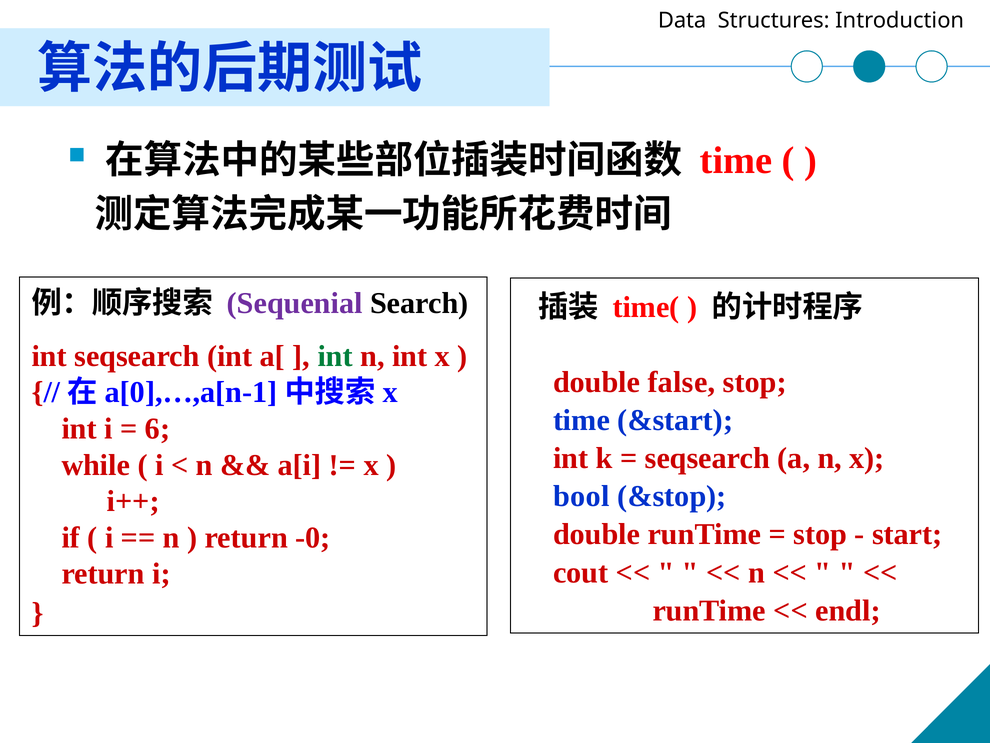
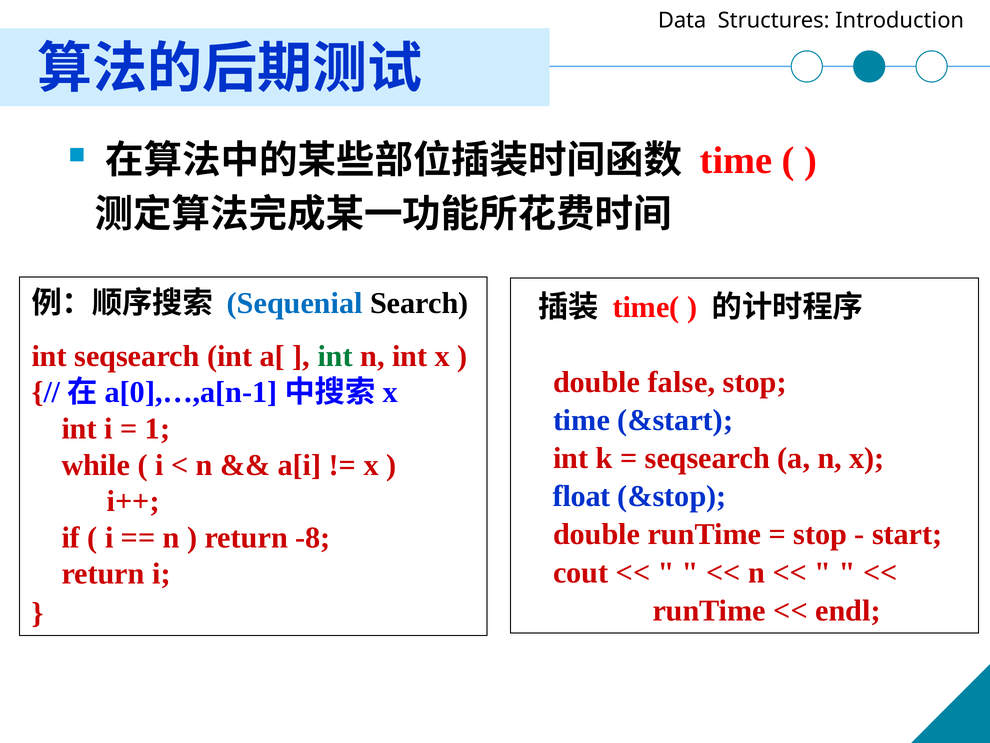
Sequenial colour: purple -> blue (295, 303)
6: 6 -> 1 (158, 428)
bool: bool -> float (582, 496)
-0: -0 -> -8 (313, 537)
